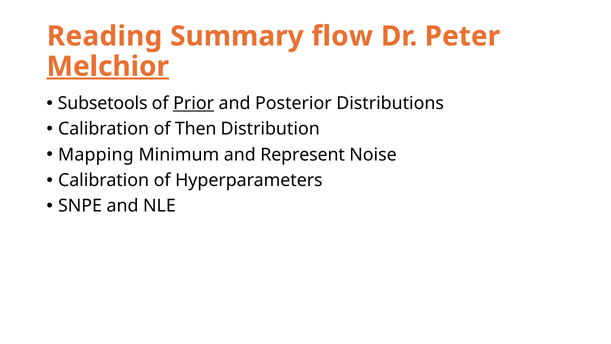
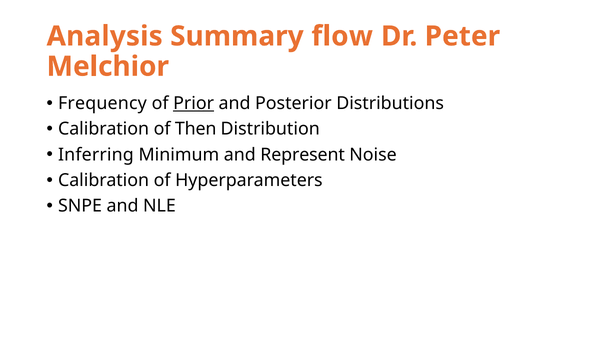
Reading: Reading -> Analysis (105, 36)
Melchior underline: present -> none (108, 66)
Subsetools: Subsetools -> Frequency (102, 103)
Mapping: Mapping -> Inferring (96, 155)
